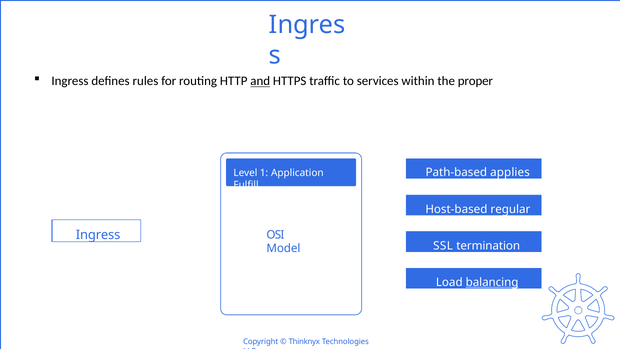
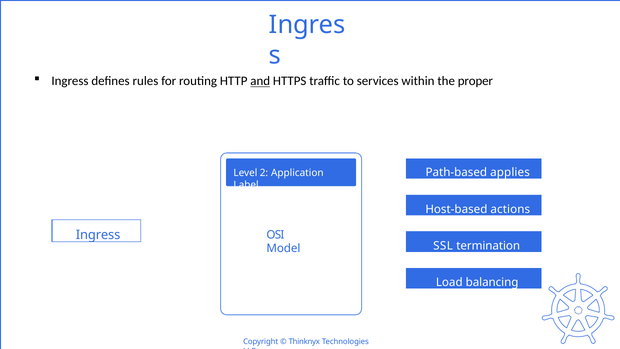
1: 1 -> 2 (264, 173)
Fulfill: Fulfill -> Label (246, 185)
regular: regular -> actions (510, 209)
balancing underline: present -> none (492, 282)
